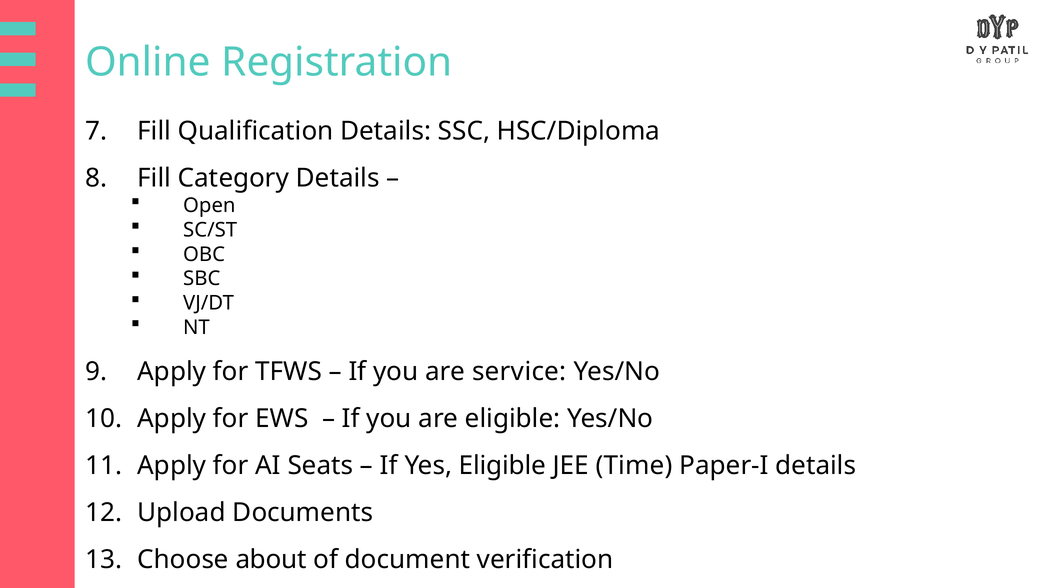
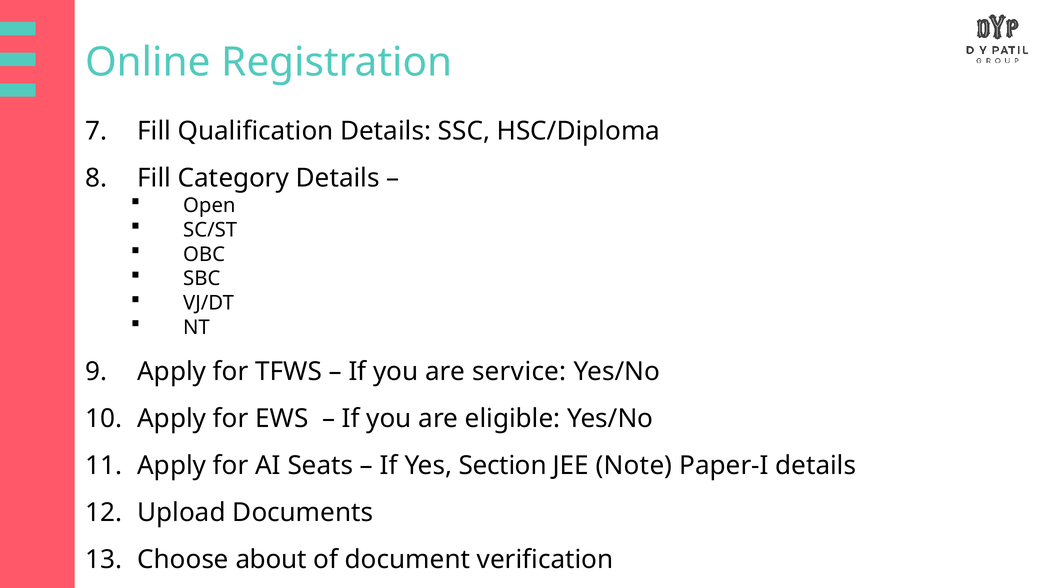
Yes Eligible: Eligible -> Section (503, 465)
Time: Time -> Note (634, 465)
